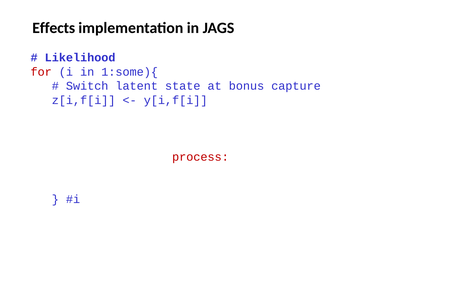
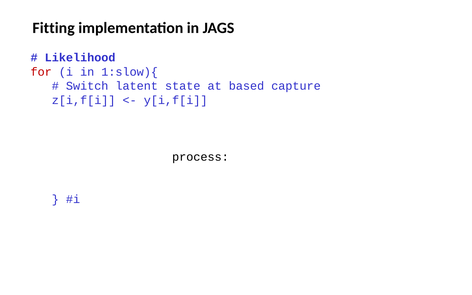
Effects: Effects -> Fitting (54, 28)
1:some){: 1:some){ -> 1:slow){ (130, 72)
bonus: bonus -> based (246, 86)
process colour: red -> black (200, 157)
